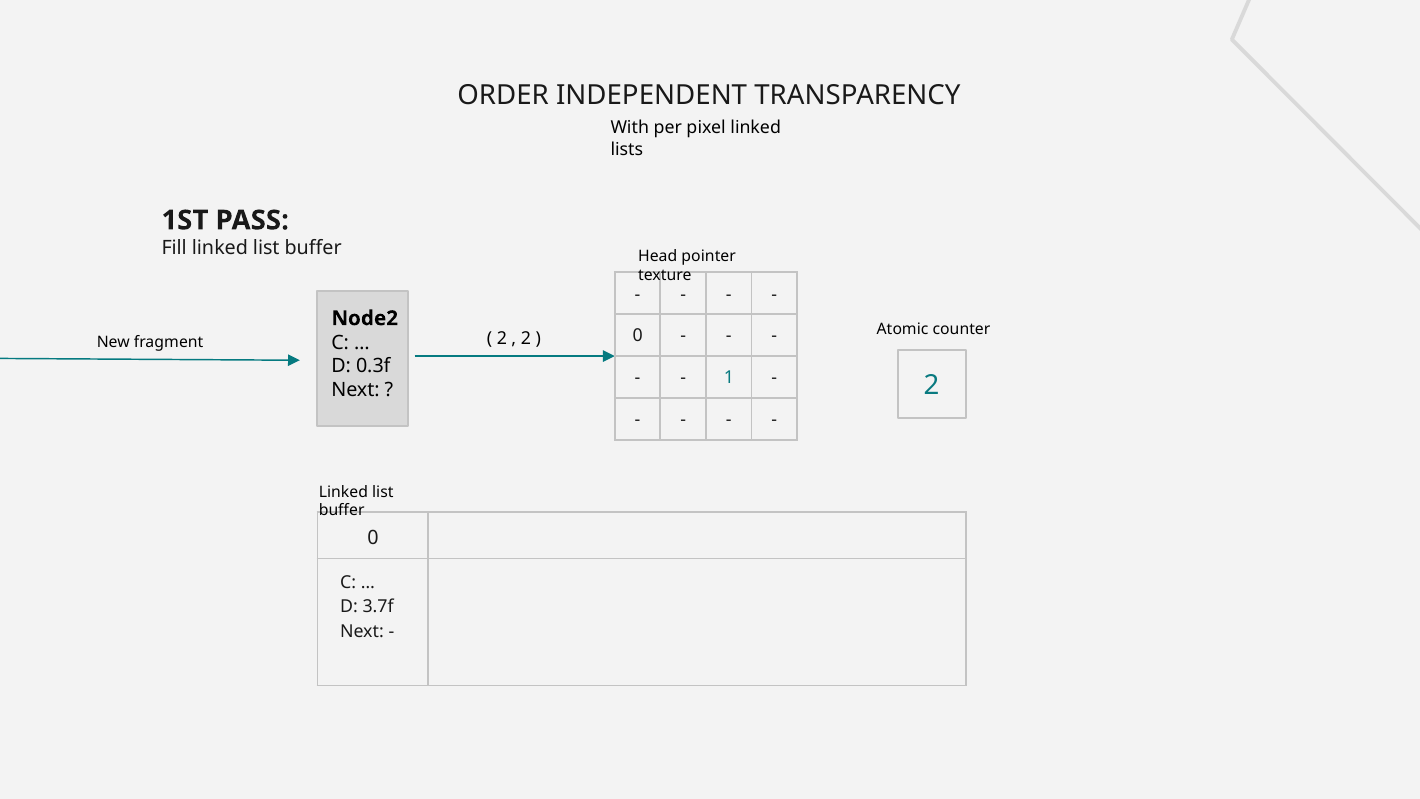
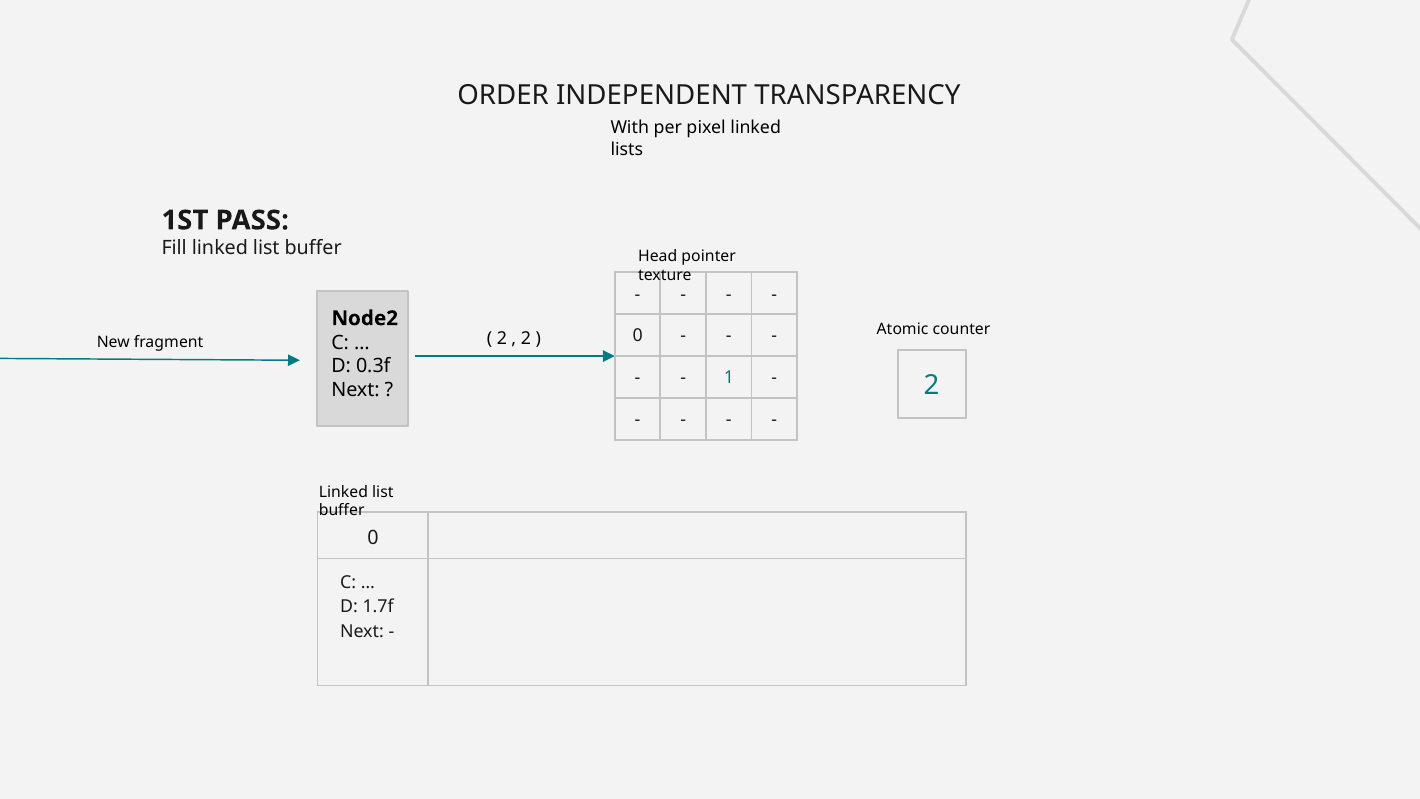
3.7f: 3.7f -> 1.7f (378, 607)
